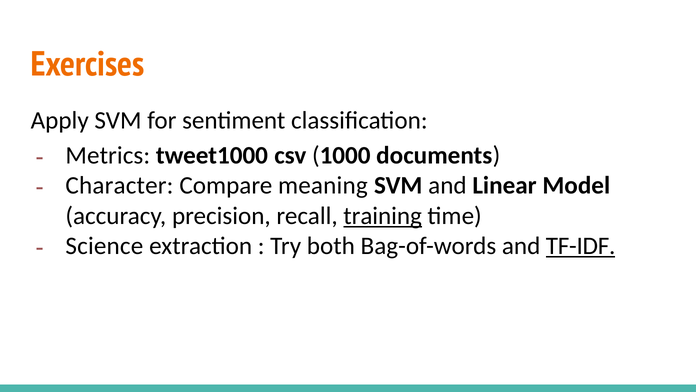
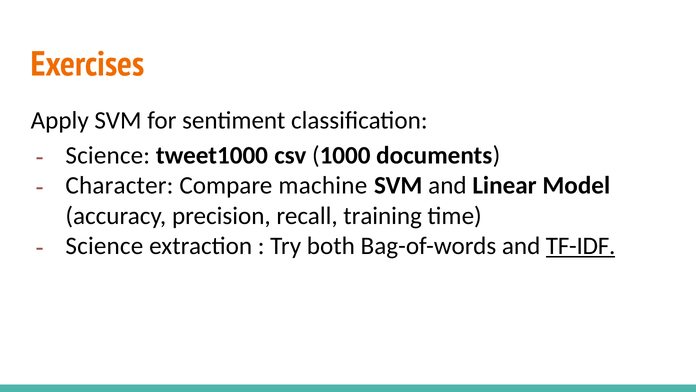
Metrics: Metrics -> Science (108, 155)
meaning: meaning -> machine (323, 185)
training underline: present -> none (383, 215)
